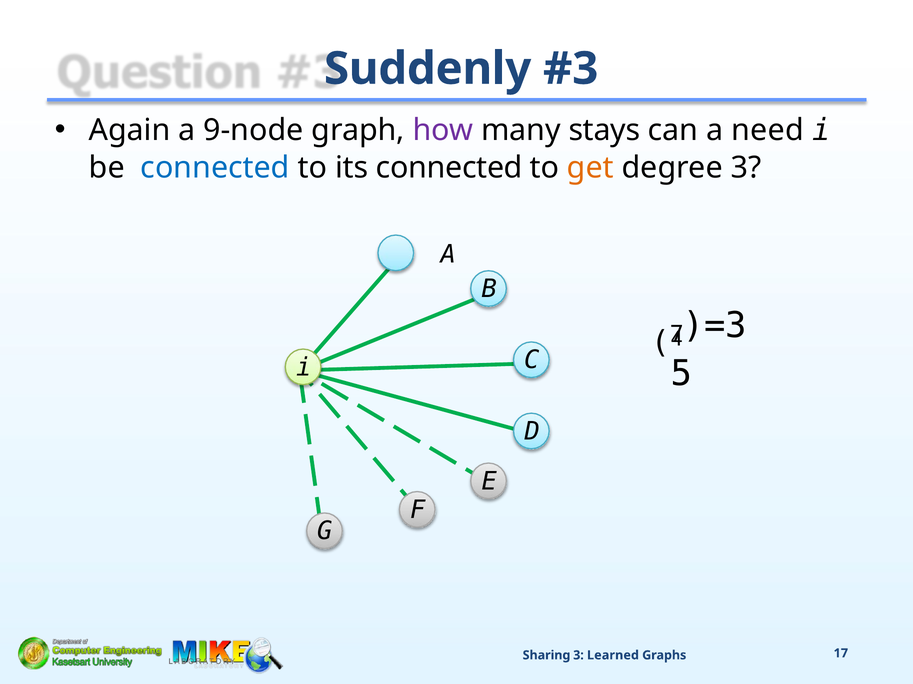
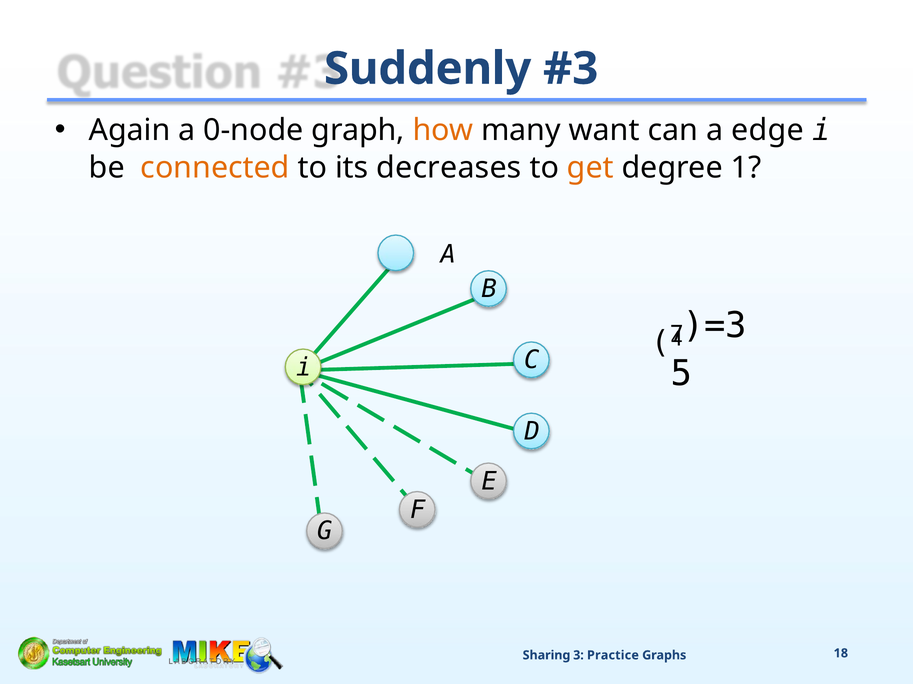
9-node: 9-node -> 0-node (253, 130)
how colour: purple -> orange (443, 130)
stays: stays -> want (604, 130)
need: need -> edge (768, 130)
connected colour: blue -> orange (215, 168)
its connected: connected -> decreases (449, 168)
degree 3: 3 -> 1 (746, 168)
Learned: Learned -> Practice (613, 656)
17: 17 -> 18 (841, 654)
